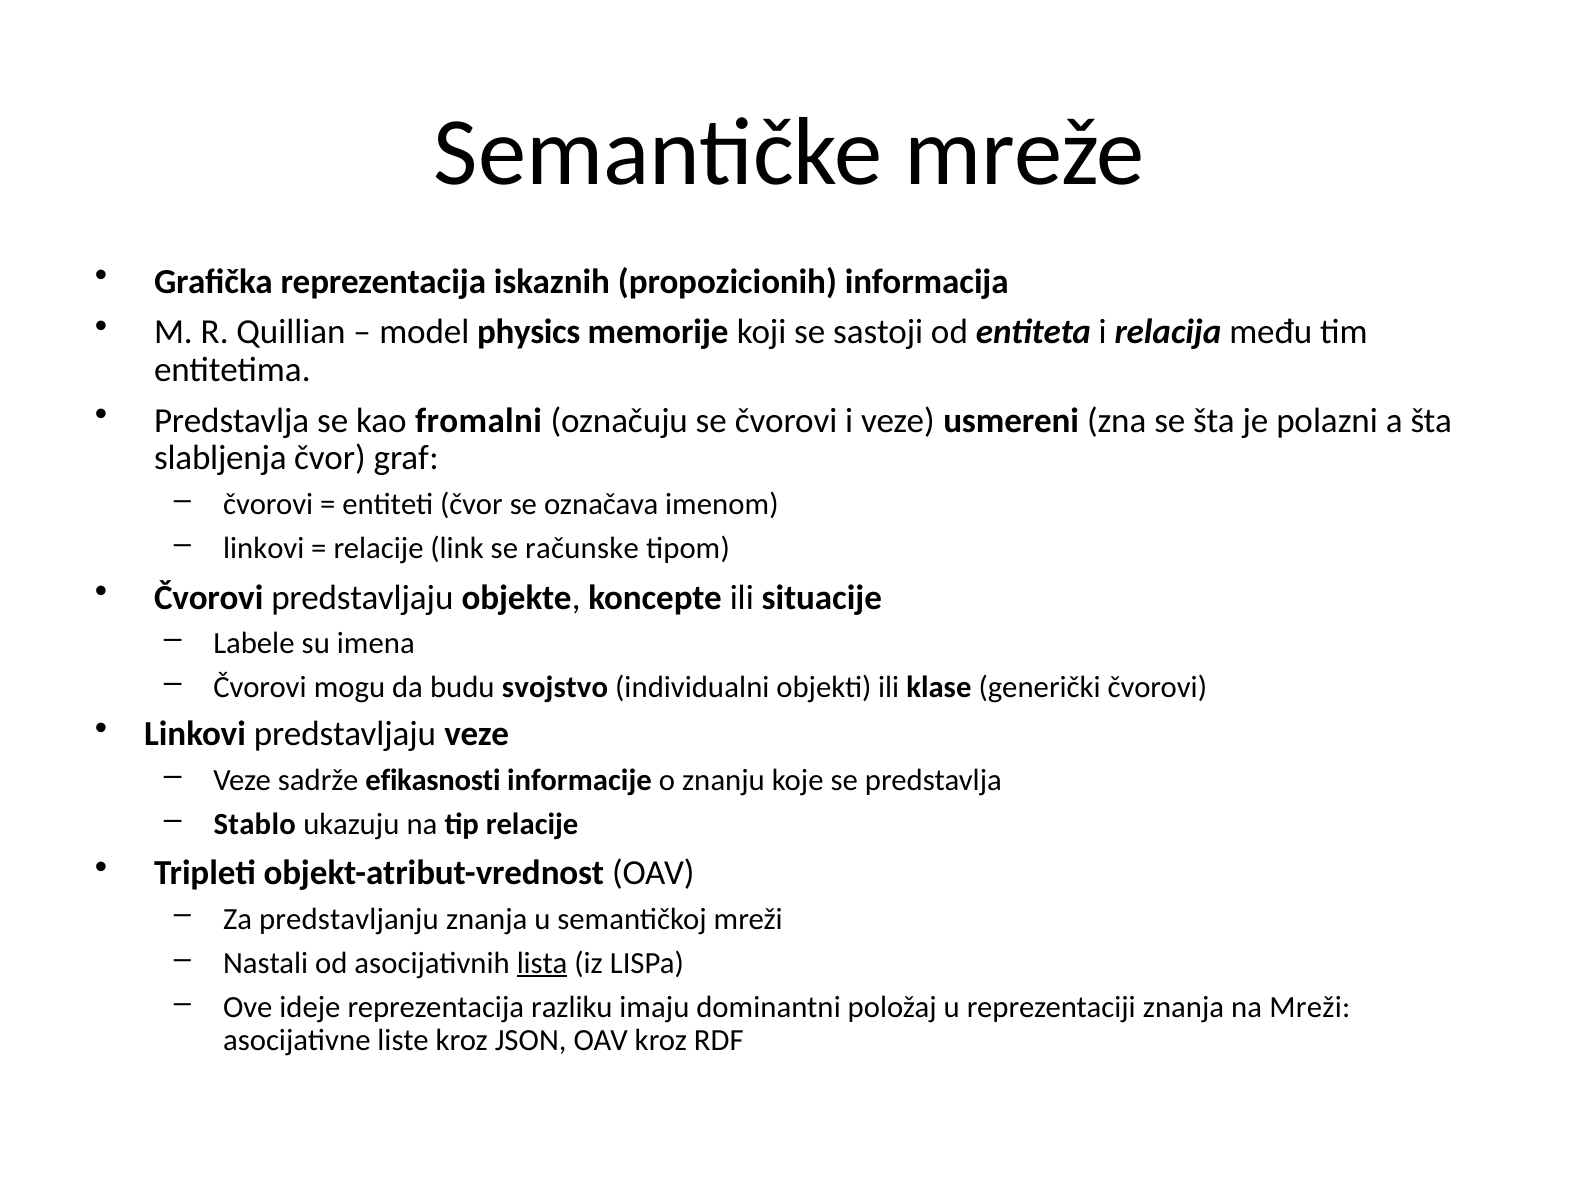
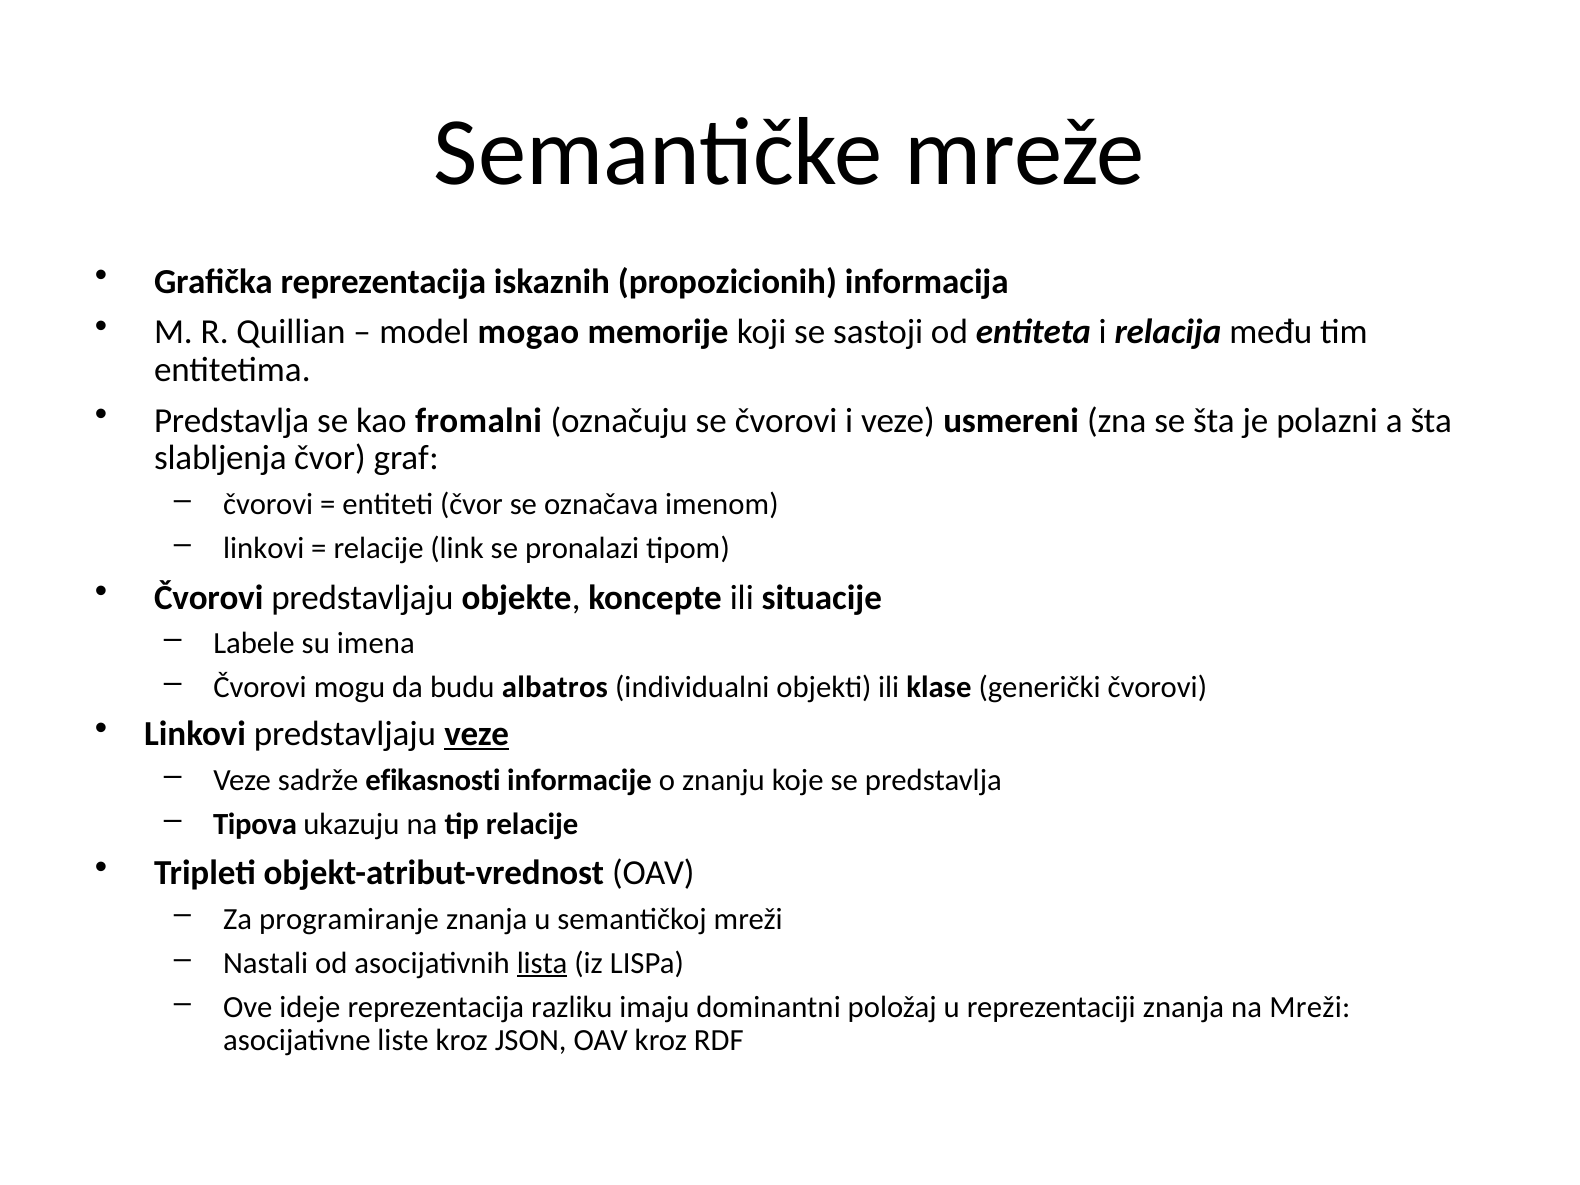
physics: physics -> mogao (528, 332)
računske: računske -> pronalazi (582, 549)
svojstvo: svojstvo -> albatros (555, 687)
veze underline: none -> present (477, 734)
Stablo: Stablo -> Tipova (255, 824)
predstavljanju: predstavljanju -> programiranje (349, 919)
